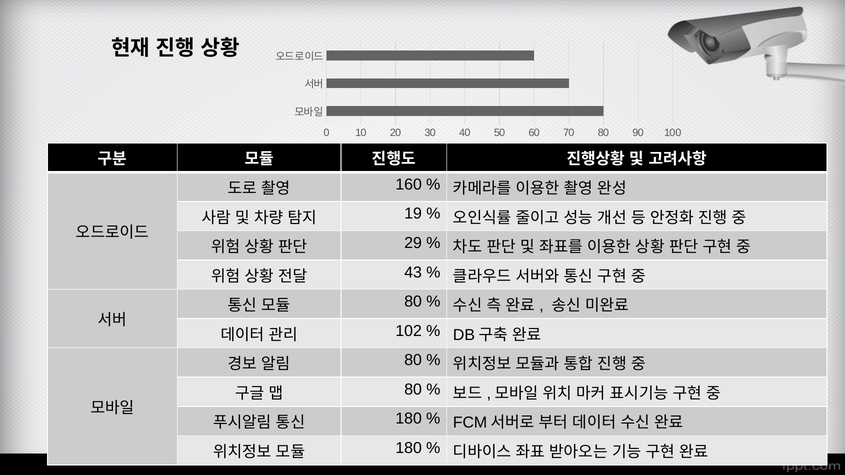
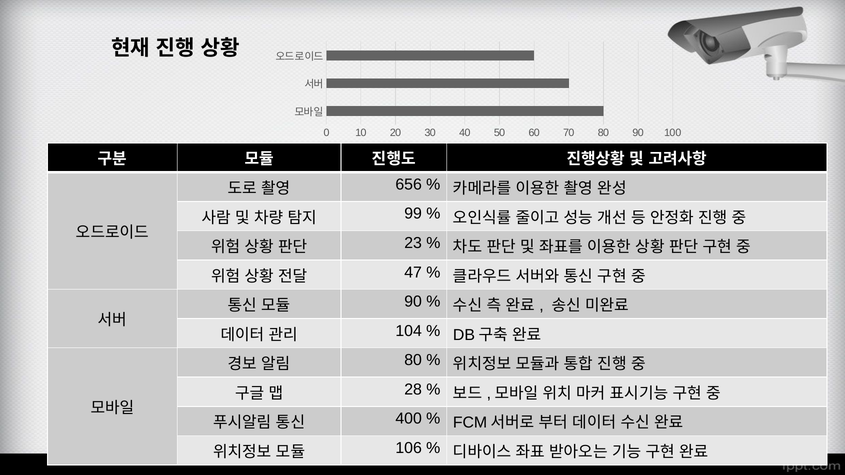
160: 160 -> 656 (409, 185)
19: 19 -> 99 (413, 214)
29: 29 -> 23 (413, 243)
43: 43 -> 47 (413, 272)
80: 80 -> 90 (413, 302)
102: 102 -> 104 (409, 331)
80: 80 -> 28 (413, 390)
180: 180 -> 400 (409, 419)
180: 180 -> 106 (409, 448)
